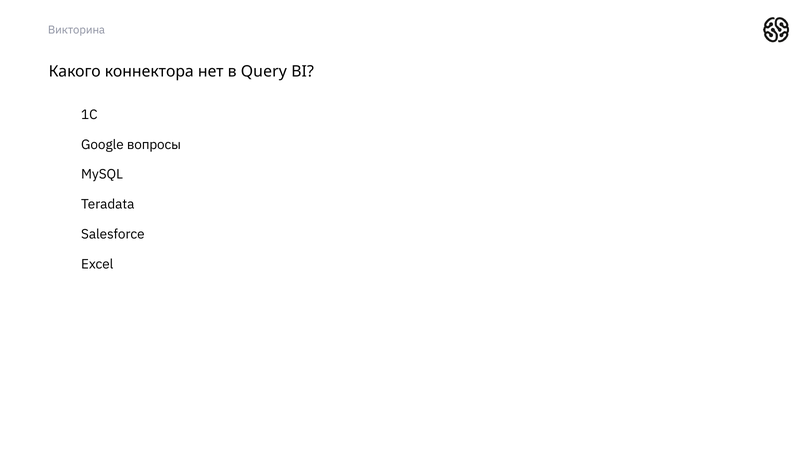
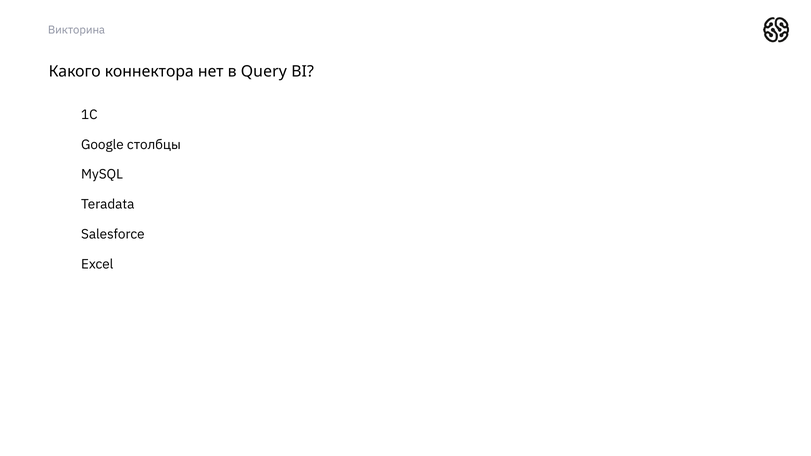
вопросы: вопросы -> столбцы (154, 145)
